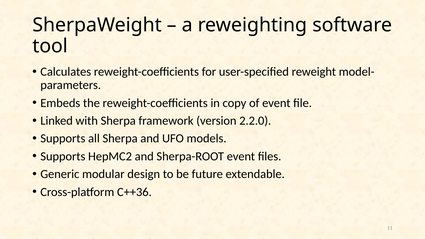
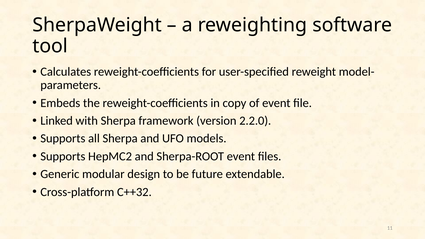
C++36: C++36 -> C++32 (134, 192)
